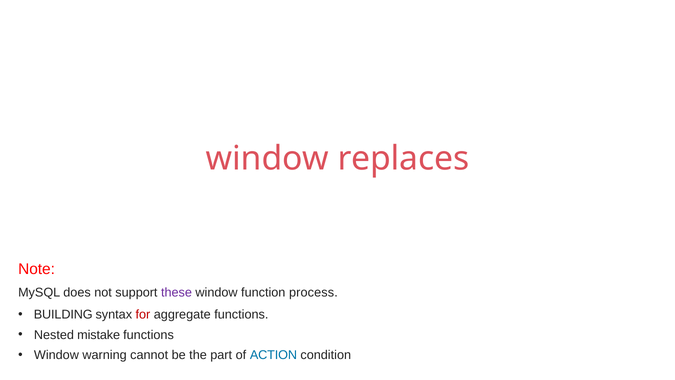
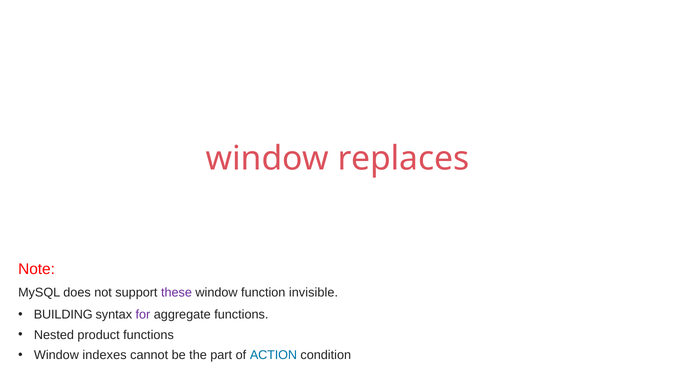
process: process -> invisible (313, 292)
for colour: red -> purple (143, 314)
mistake: mistake -> product (99, 335)
warning: warning -> indexes (105, 355)
